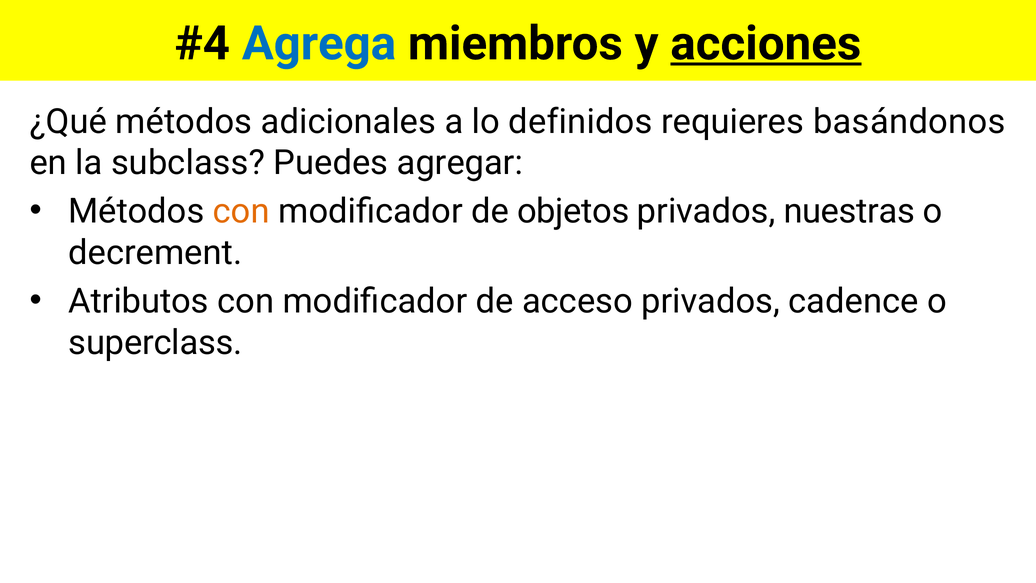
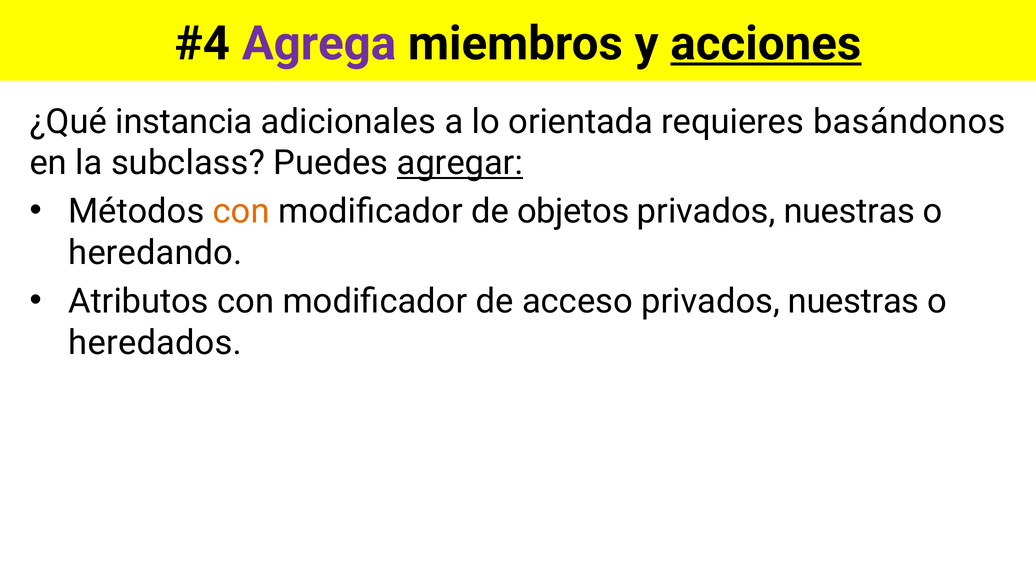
Agrega colour: blue -> purple (319, 44)
¿Qué métodos: métodos -> instancia (184, 122)
definidos: definidos -> orientada (581, 122)
agregar underline: none -> present (460, 163)
decrement: decrement -> heredando (155, 253)
acceso privados cadence: cadence -> nuestras (854, 301)
superclass: superclass -> heredados (155, 343)
